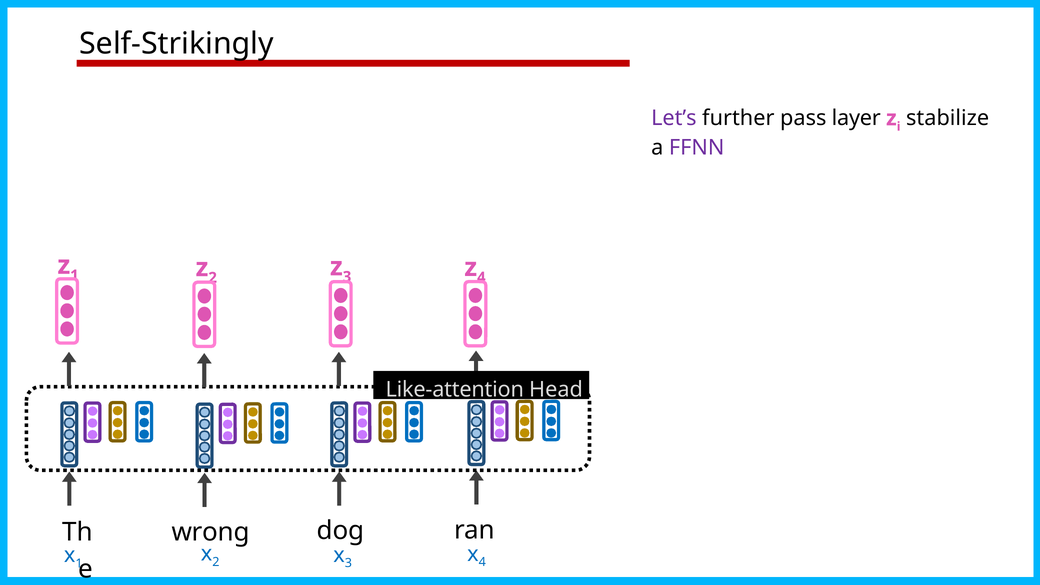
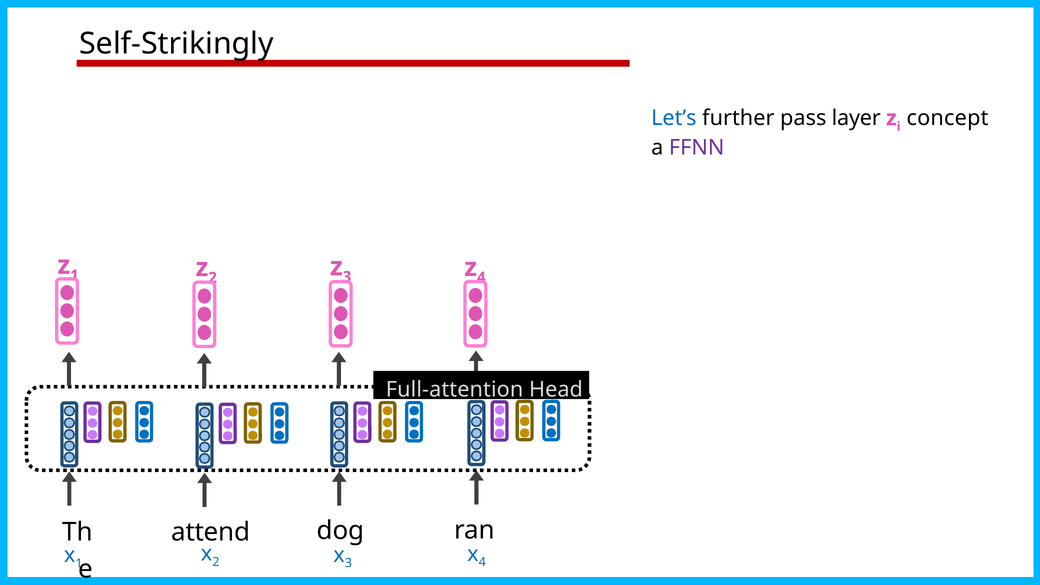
Let’s colour: purple -> blue (674, 118)
stabilize: stabilize -> concept (948, 118)
Like-attention: Like-attention -> Full-attention (455, 390)
wrong: wrong -> attend (211, 532)
